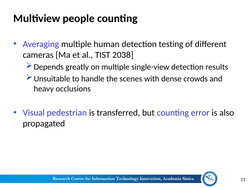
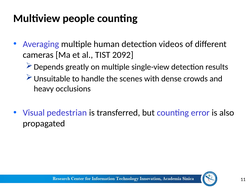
testing: testing -> videos (171, 44)
2038: 2038 -> 2092 (123, 55)
